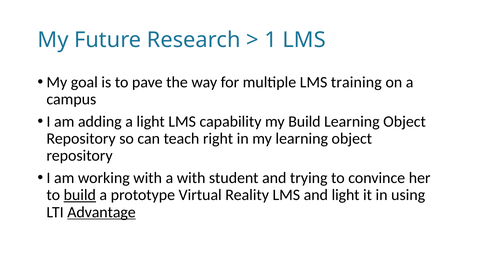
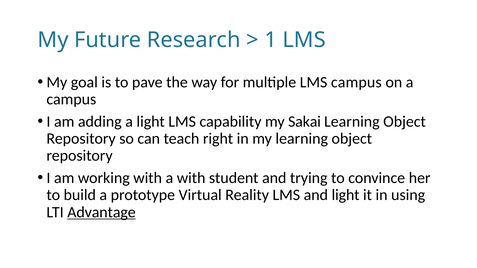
LMS training: training -> campus (356, 82)
my Build: Build -> Sakai (304, 122)
build underline: present -> none (80, 195)
